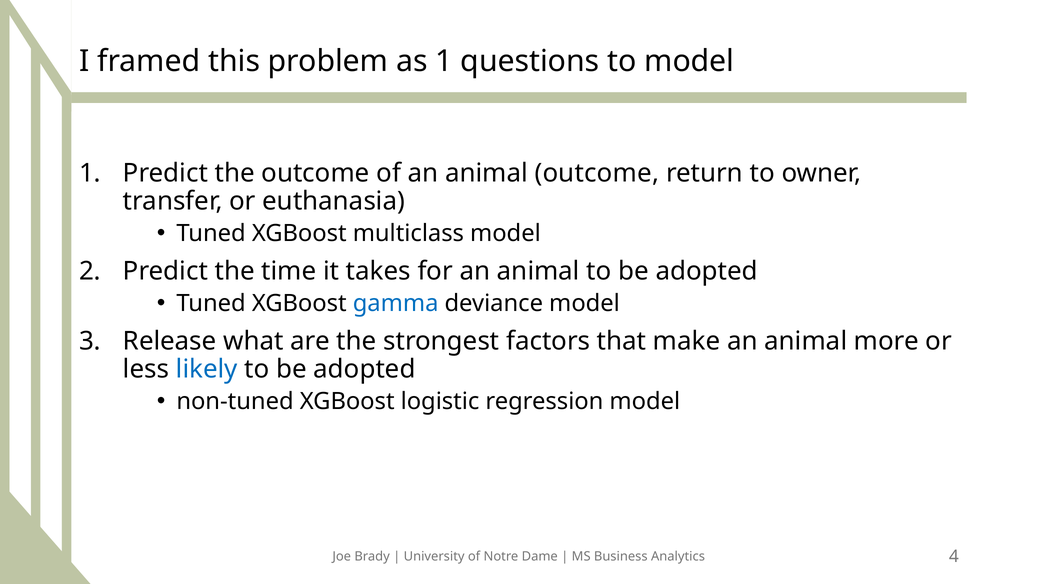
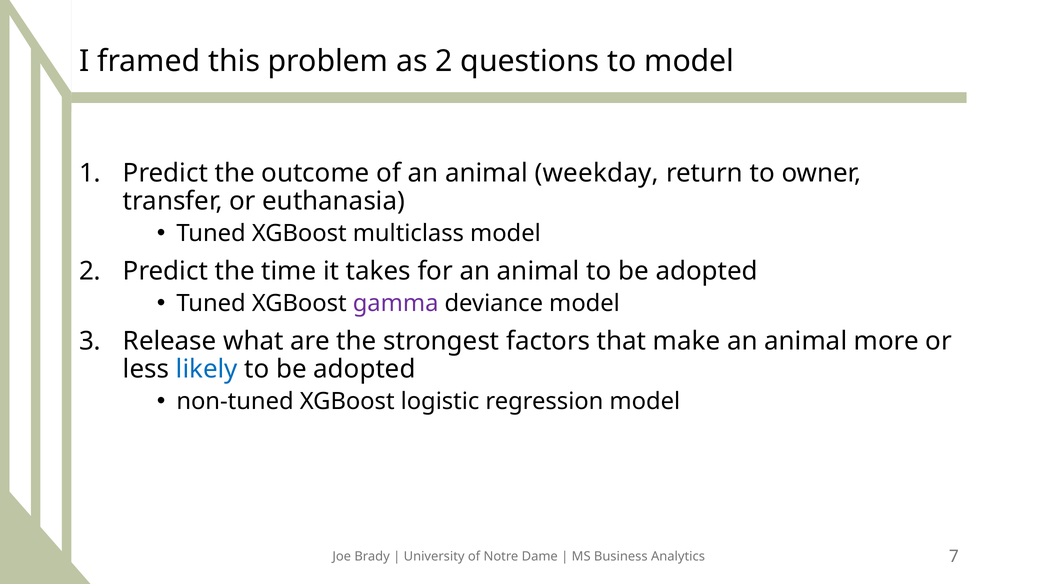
as 1: 1 -> 2 (444, 61)
animal outcome: outcome -> weekday (597, 173)
gamma colour: blue -> purple (396, 303)
4: 4 -> 7 (954, 557)
